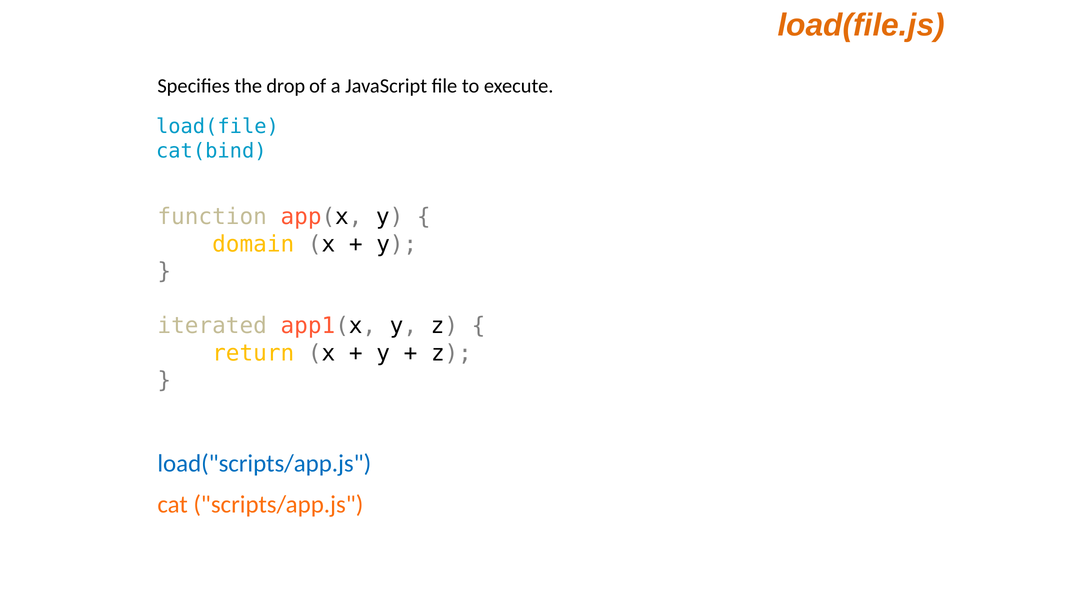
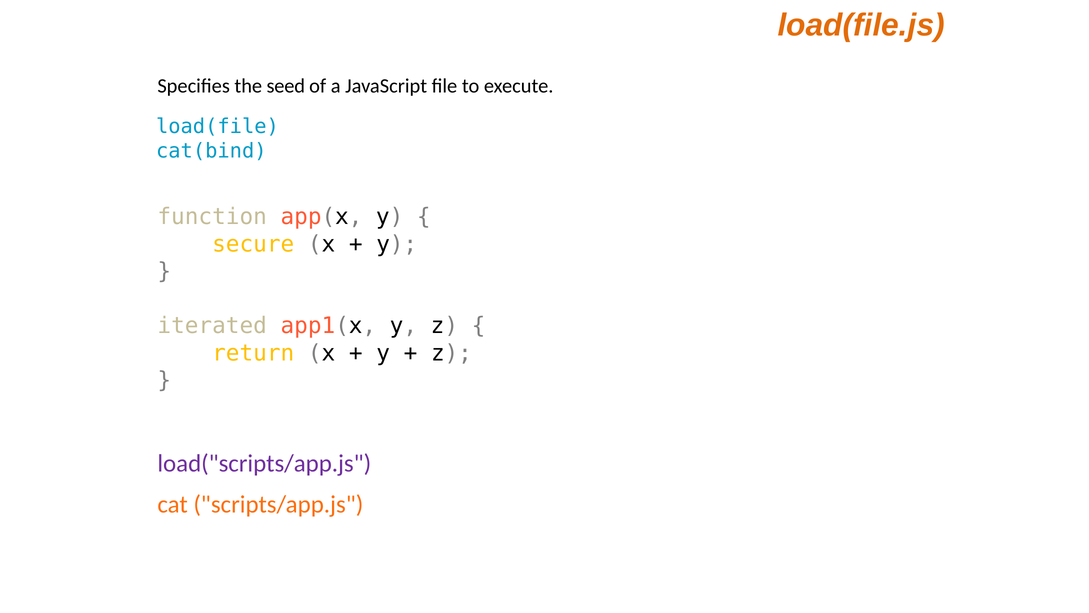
drop: drop -> seed (286, 86)
domain: domain -> secure (253, 244)
load("scripts/app.js colour: blue -> purple (264, 463)
